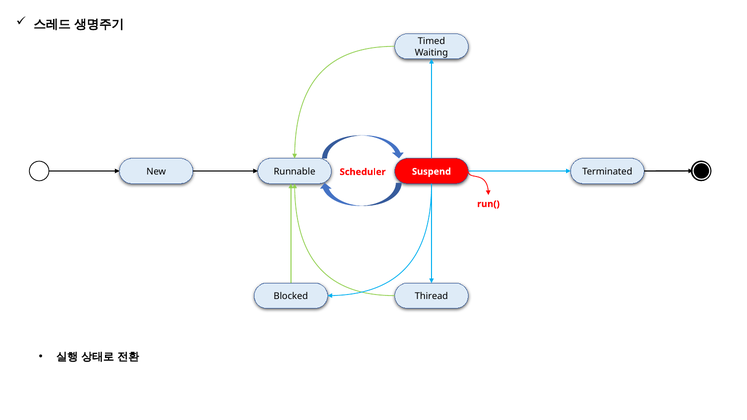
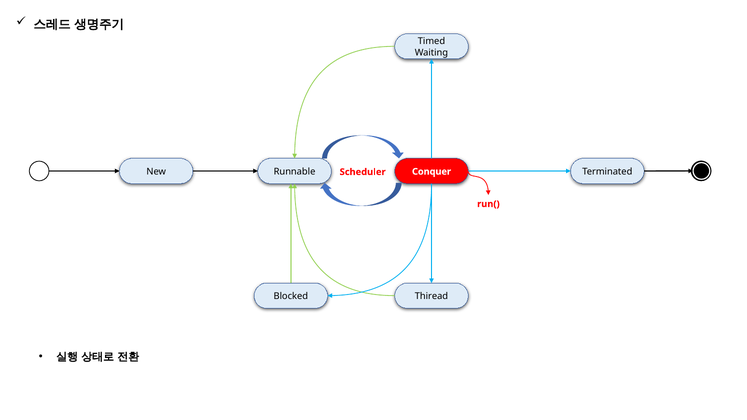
Suspend: Suspend -> Conquer (432, 172)
